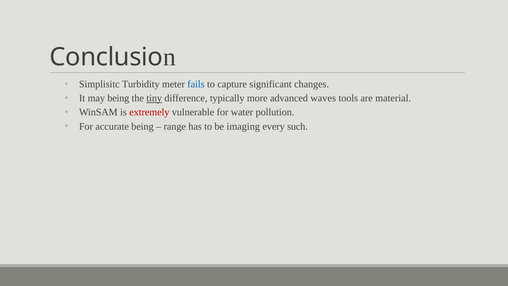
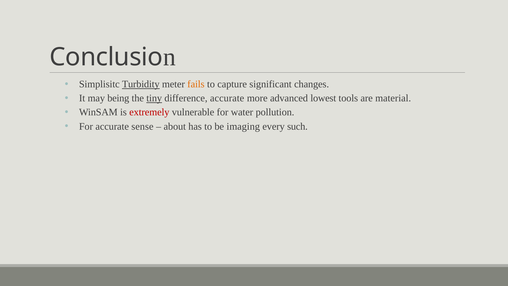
Turbidity underline: none -> present (141, 84)
fails colour: blue -> orange (196, 84)
difference typically: typically -> accurate (227, 98)
waves: waves -> lowest (323, 98)
accurate being: being -> sense (142, 126)
range: range -> about (175, 126)
